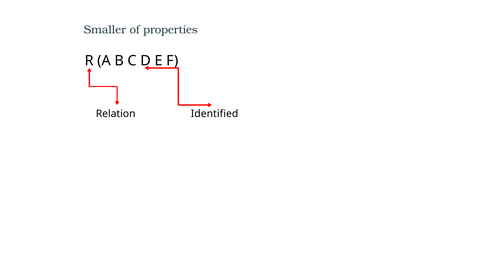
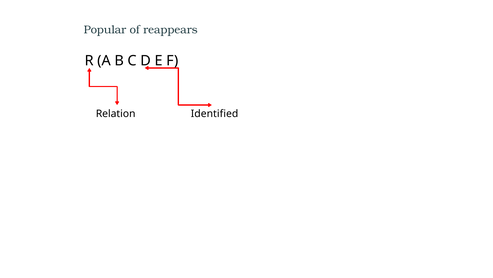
Smaller: Smaller -> Popular (105, 30)
properties: properties -> reappears (170, 30)
